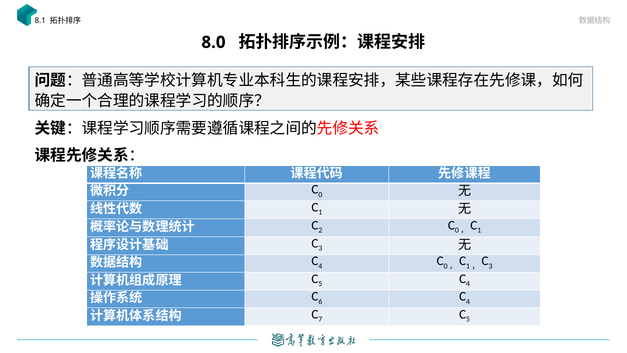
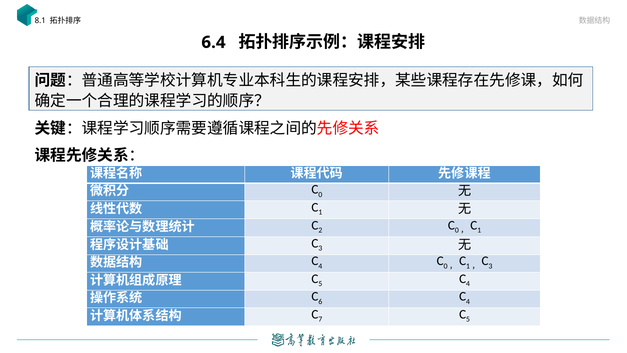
8.0: 8.0 -> 6.4 (213, 42)
